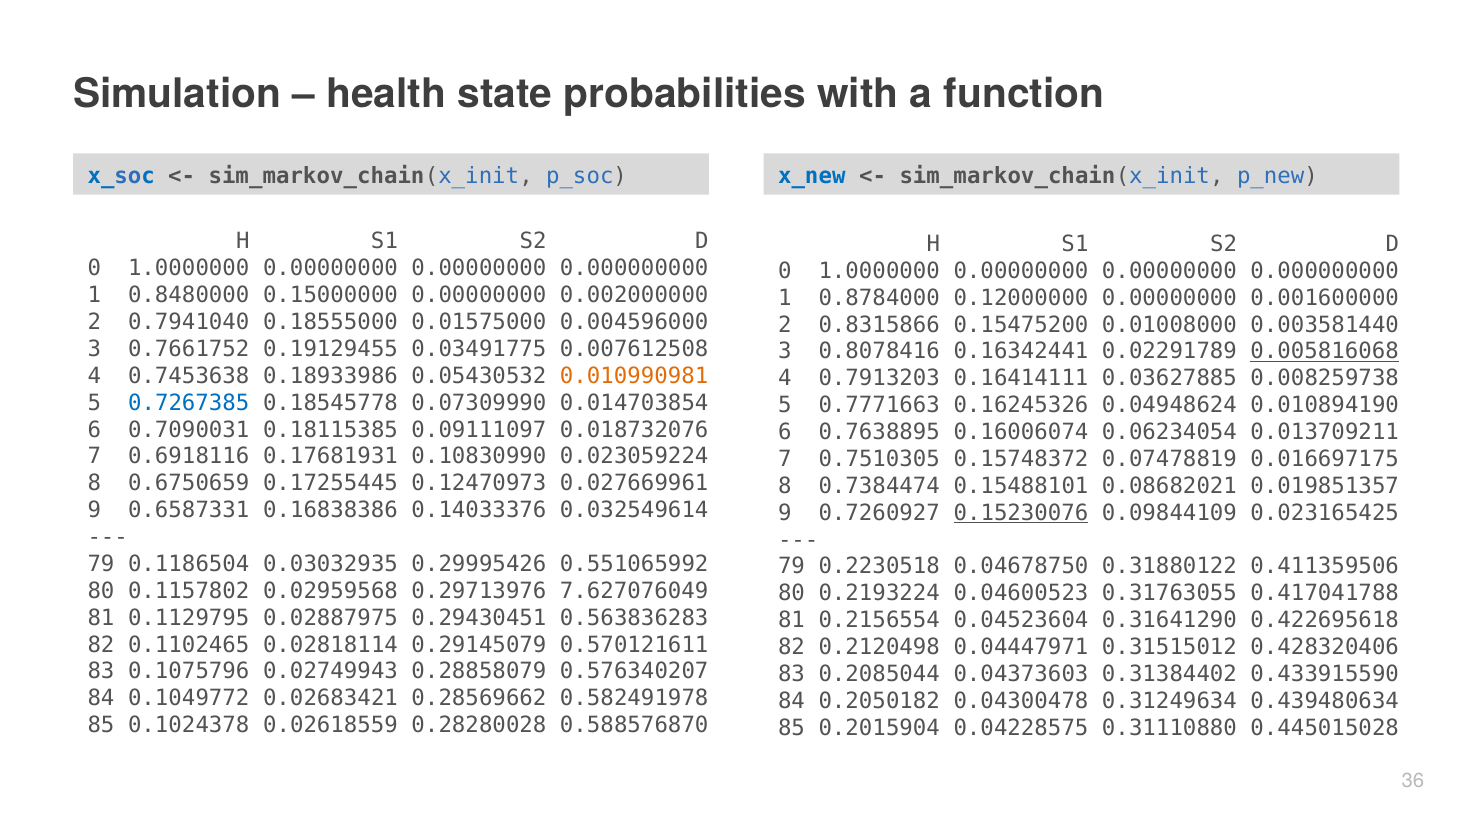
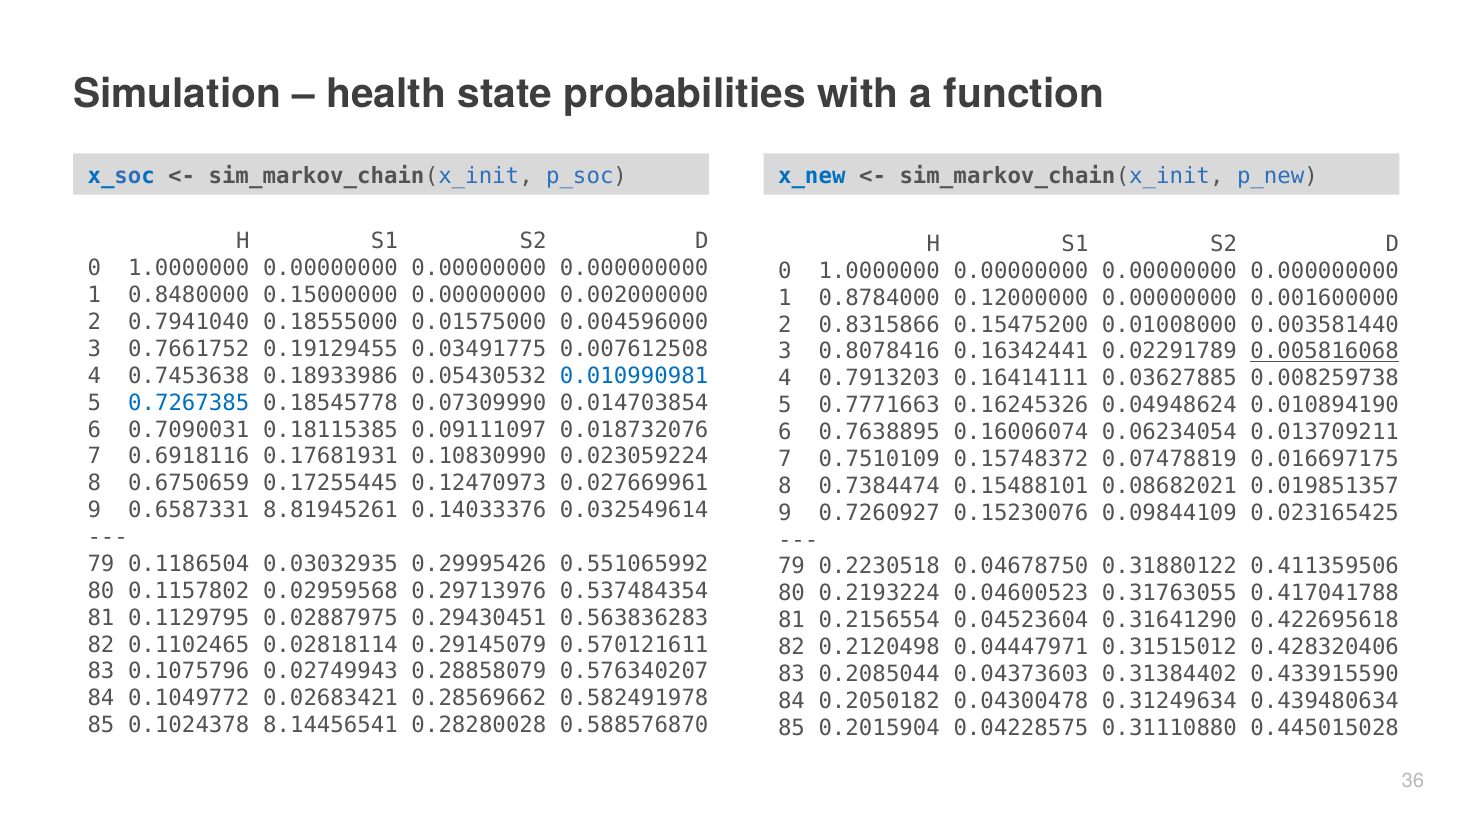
0.010990981 colour: orange -> blue (634, 376)
0.7510305: 0.7510305 -> 0.7510109 (879, 459)
0.16838386: 0.16838386 -> 8.81945261 (330, 510)
0.15230076 underline: present -> none (1021, 513)
7.627076049: 7.627076049 -> 0.537484354 (634, 591)
0.02618559: 0.02618559 -> 8.14456541 (330, 725)
